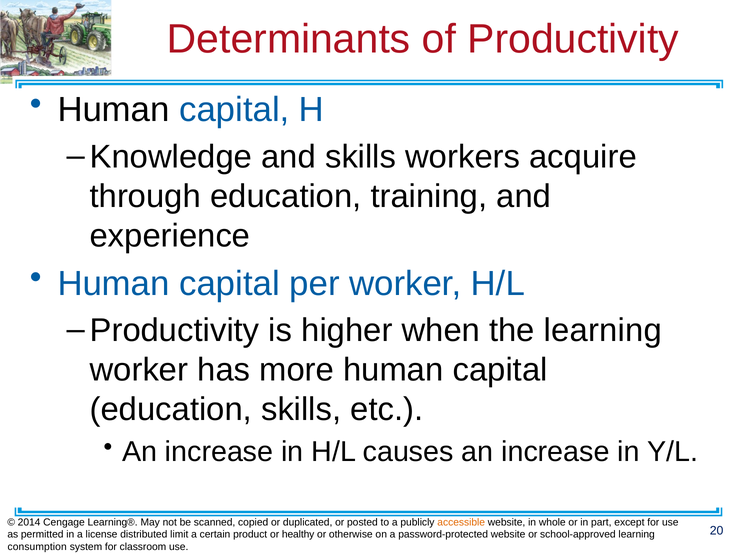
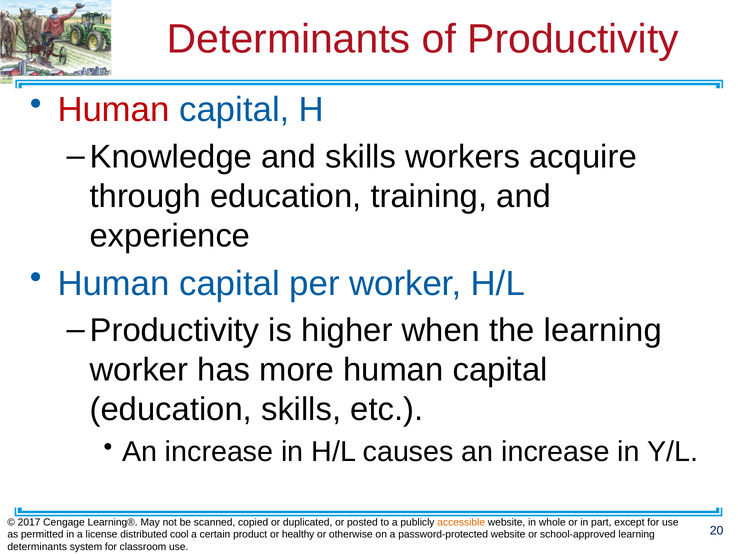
Human colour: black -> red (114, 110)
2014: 2014 -> 2017 (29, 522)
limit: limit -> cool (179, 534)
consumption: consumption -> determinants (37, 546)
